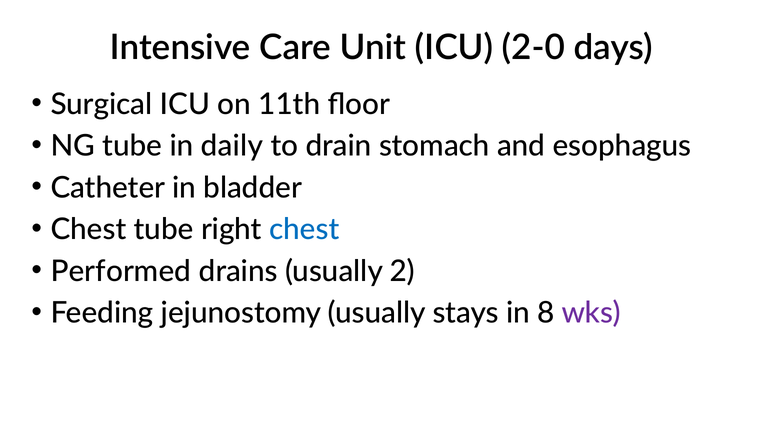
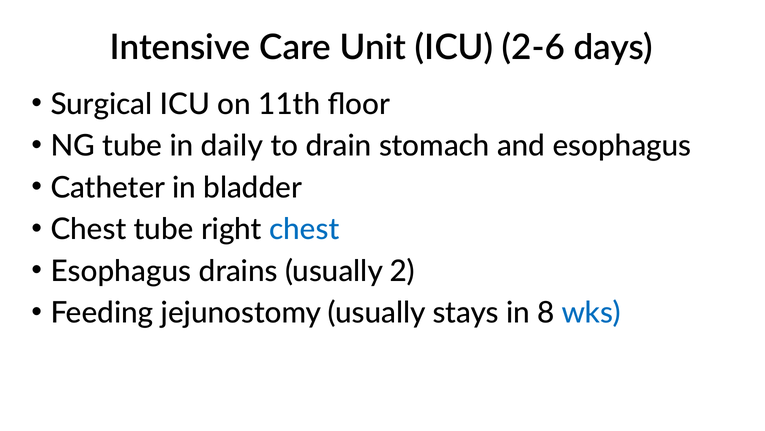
2-0: 2-0 -> 2-6 (534, 47)
Performed: Performed -> Esophagus (121, 271)
wks colour: purple -> blue (591, 313)
